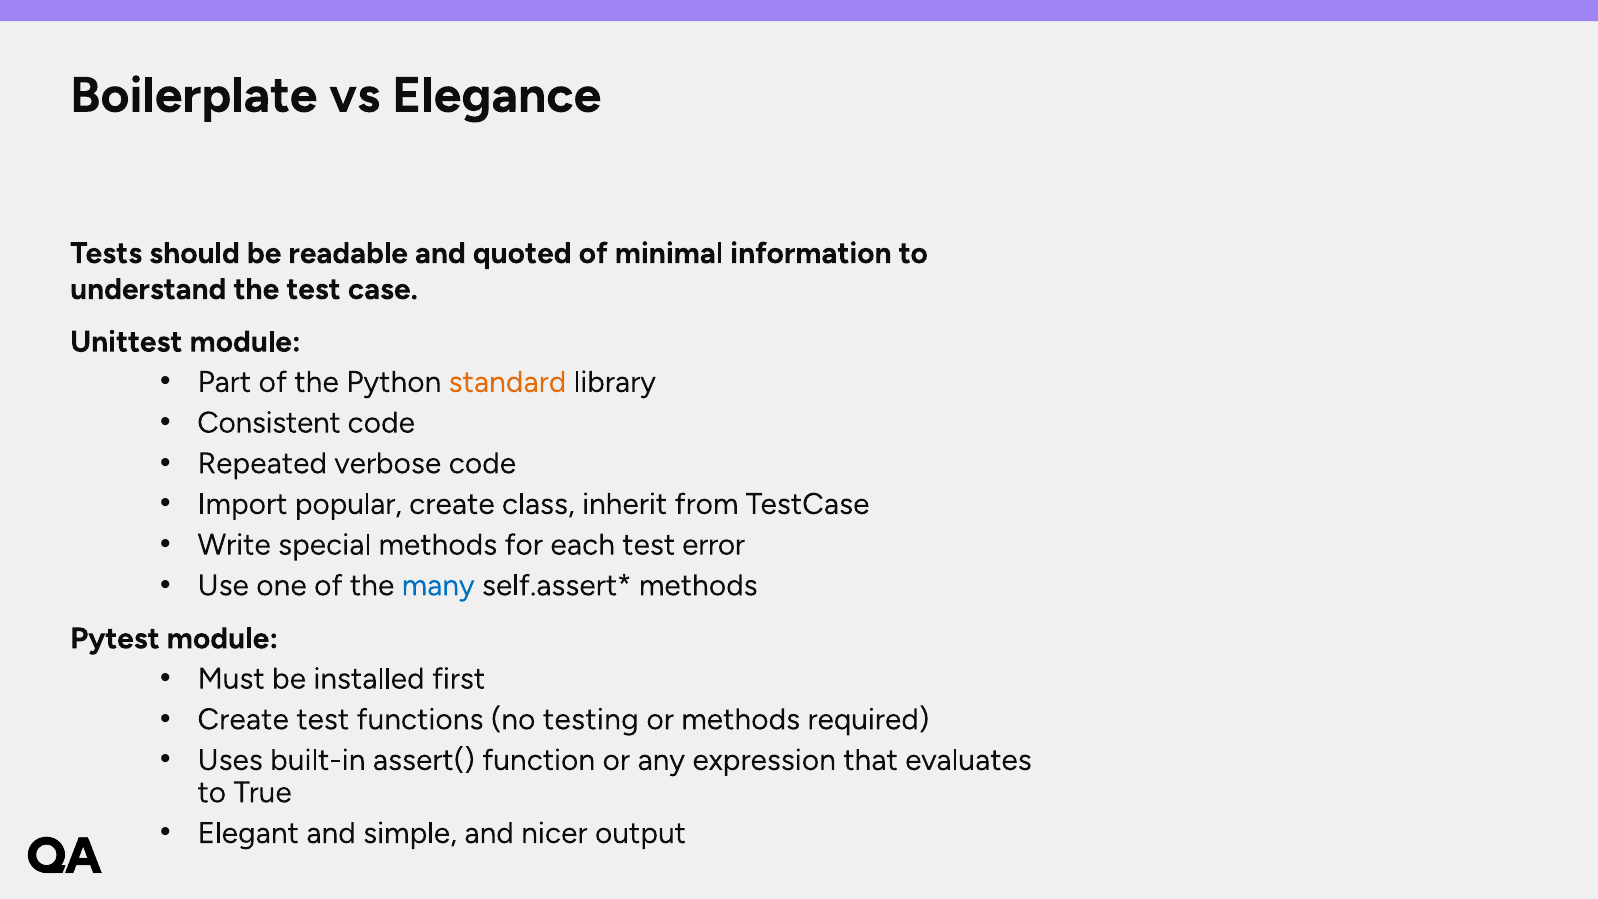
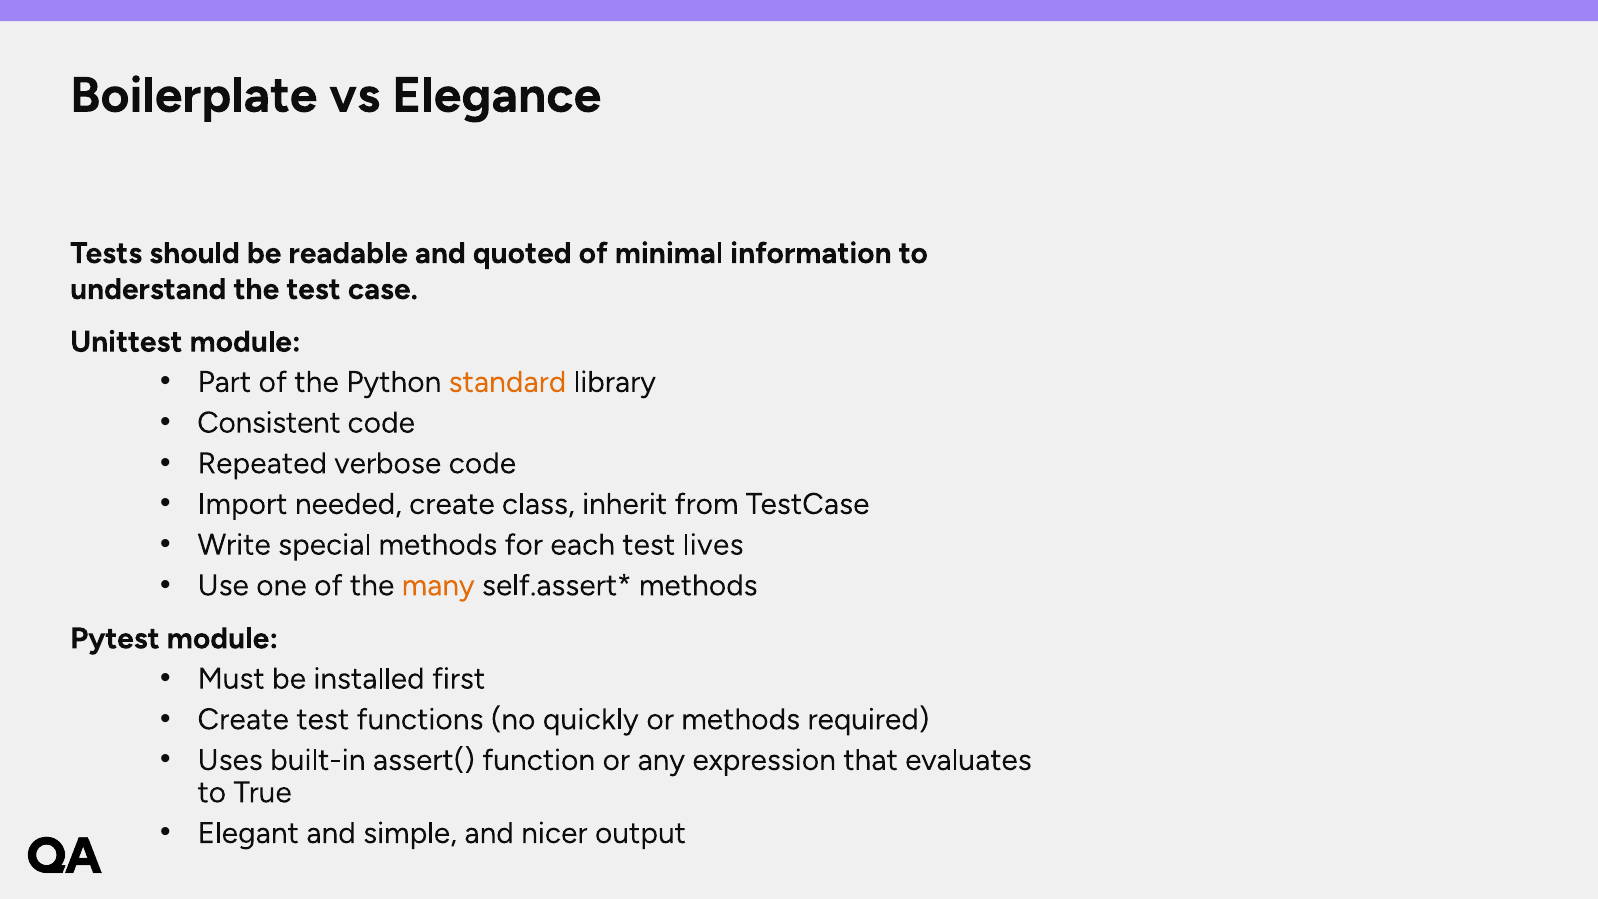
popular: popular -> needed (348, 504)
error: error -> lives (713, 545)
many colour: blue -> orange (438, 585)
testing: testing -> quickly (591, 719)
